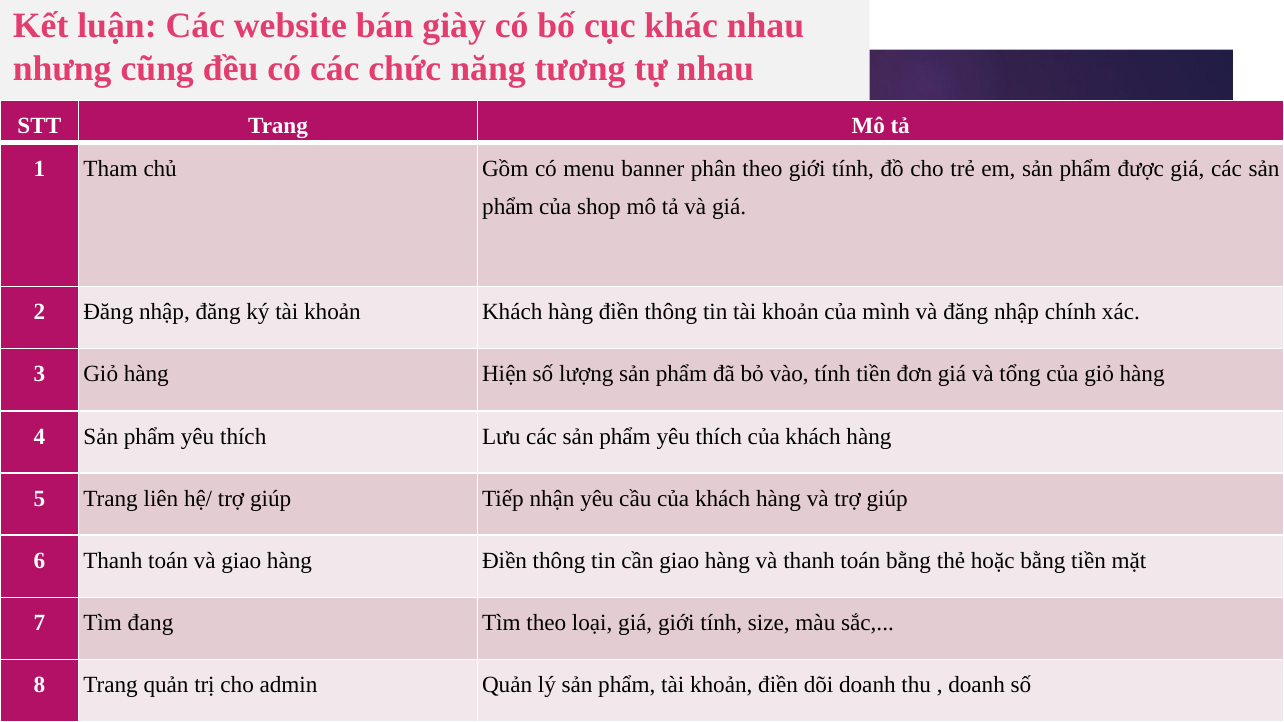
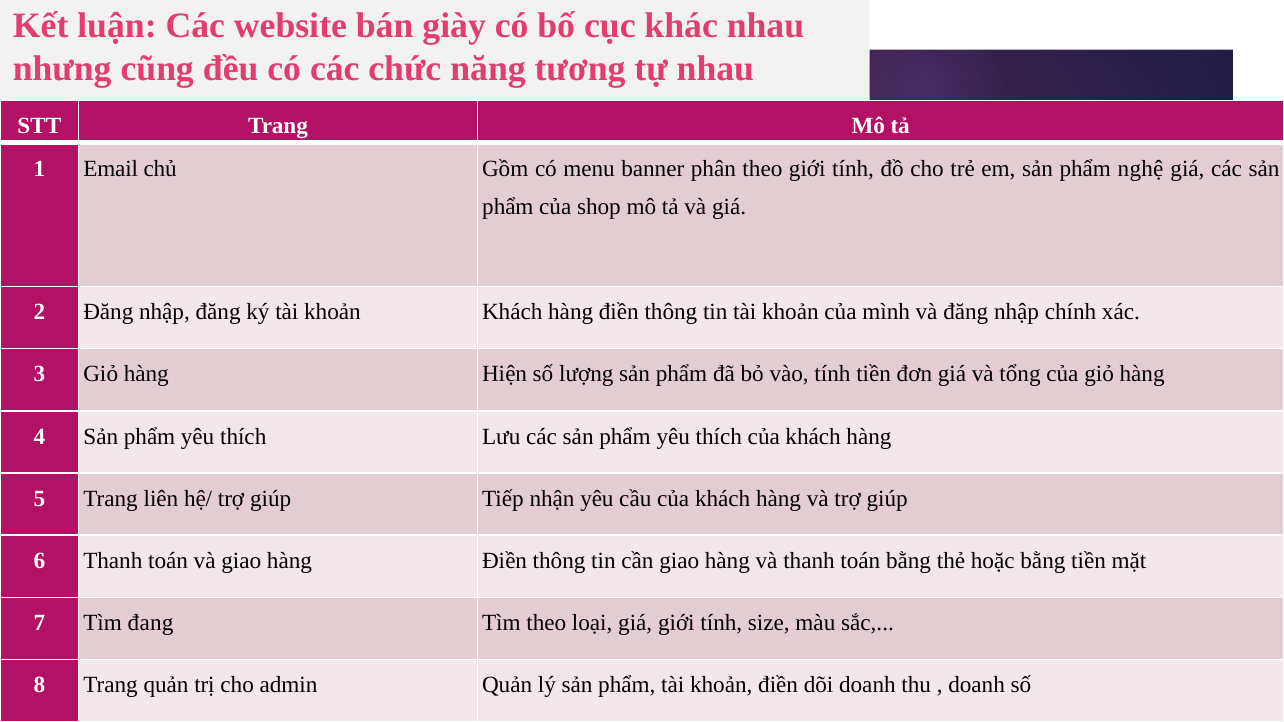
Tham: Tham -> Email (111, 168)
được: được -> nghệ (1141, 168)
